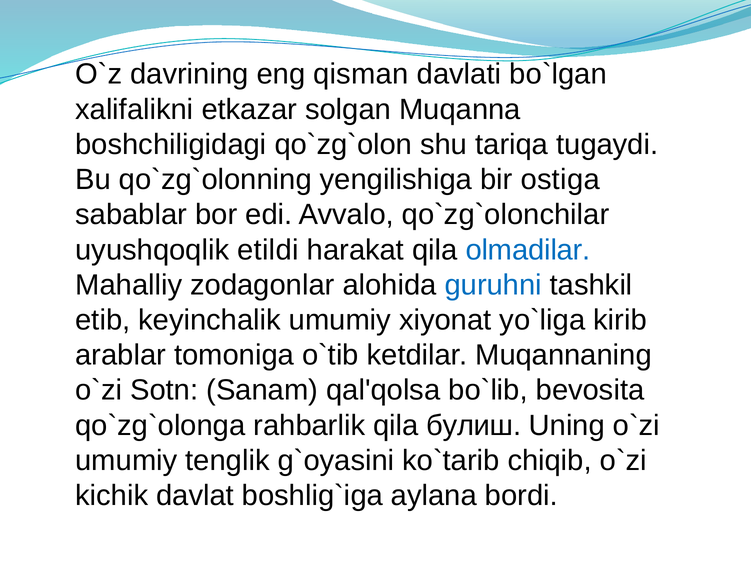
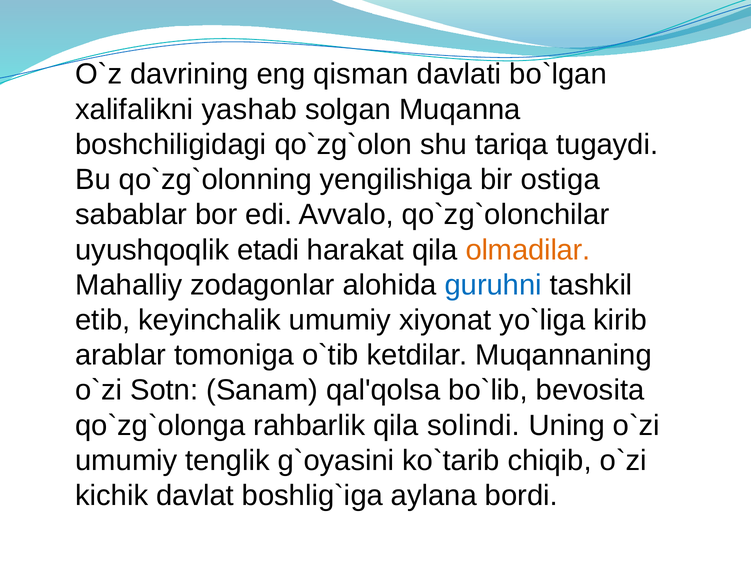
etkazar: etkazar -> yashab (249, 109)
etildi: etildi -> etadi (268, 250)
olmadilar colour: blue -> orange (528, 250)
булиш: булиш -> solindi (474, 425)
